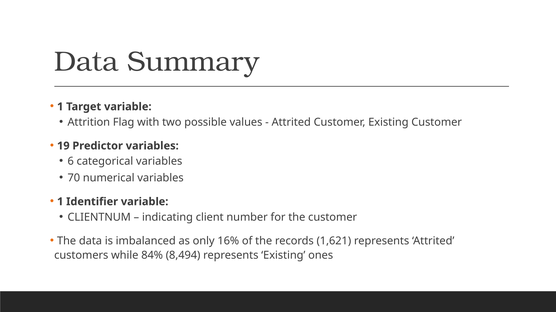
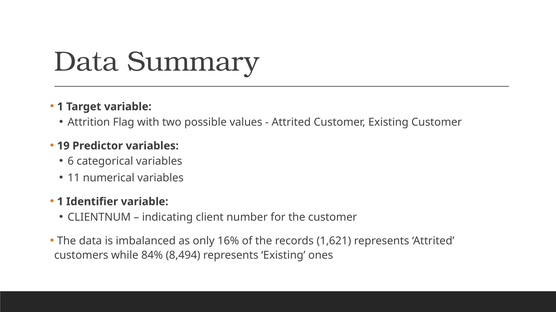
70: 70 -> 11 (74, 178)
